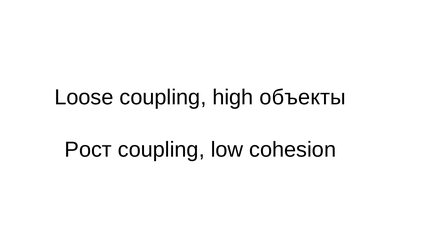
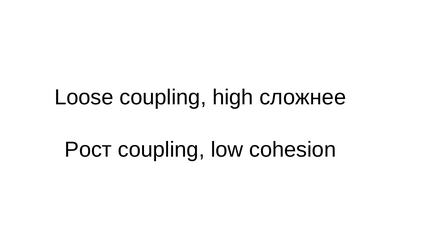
объекты: объекты -> сложнее (303, 98)
